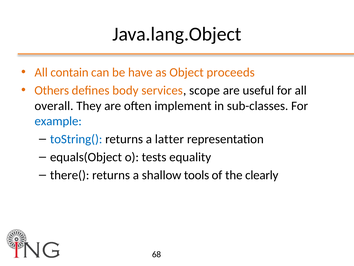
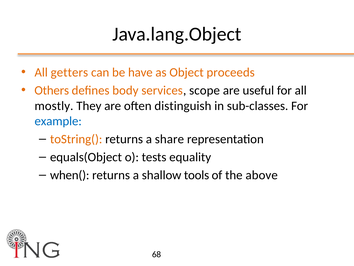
contain: contain -> getters (69, 72)
overall: overall -> mostly (54, 106)
implement: implement -> distinguish (183, 106)
toString( colour: blue -> orange (76, 139)
latter: latter -> share (169, 139)
there(: there( -> when( (70, 175)
clearly: clearly -> above (262, 175)
